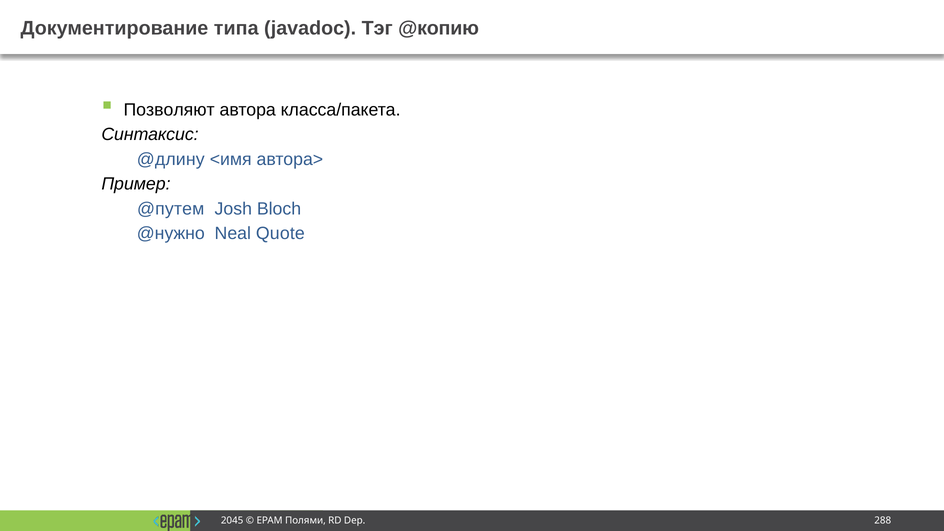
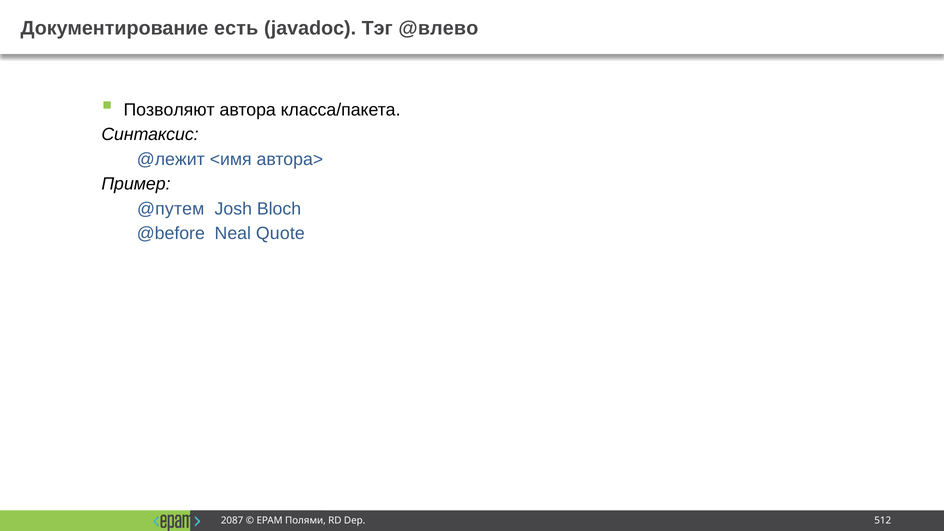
типа: типа -> есть (236, 28)
@копию: @копию -> @влево (438, 28)
@длину: @длину -> @лежит (171, 159)
@нужно: @нужно -> @before (171, 234)
2045: 2045 -> 2087 (232, 521)
288: 288 -> 512 (883, 521)
